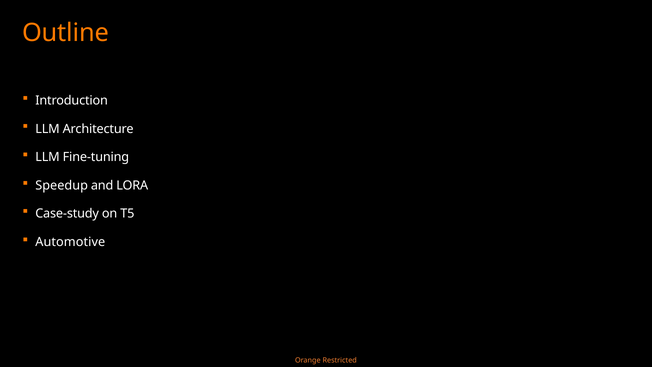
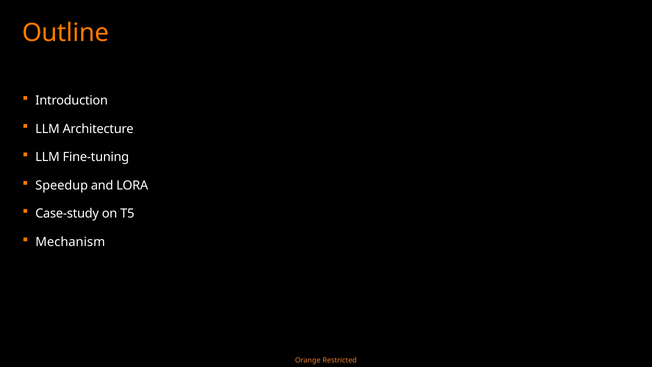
Automotive: Automotive -> Mechanism (70, 242)
